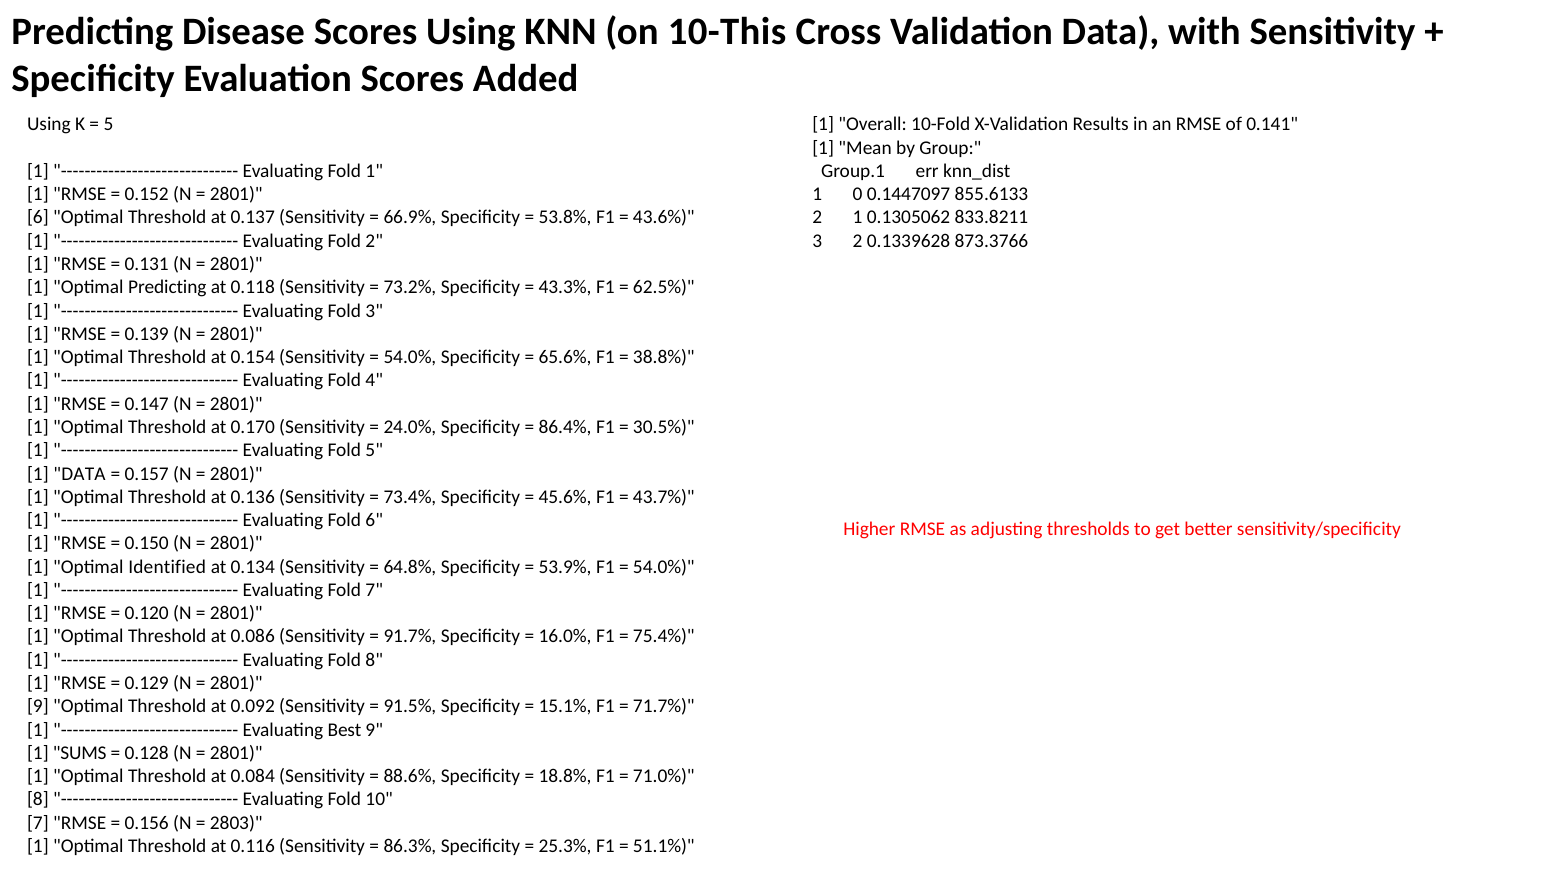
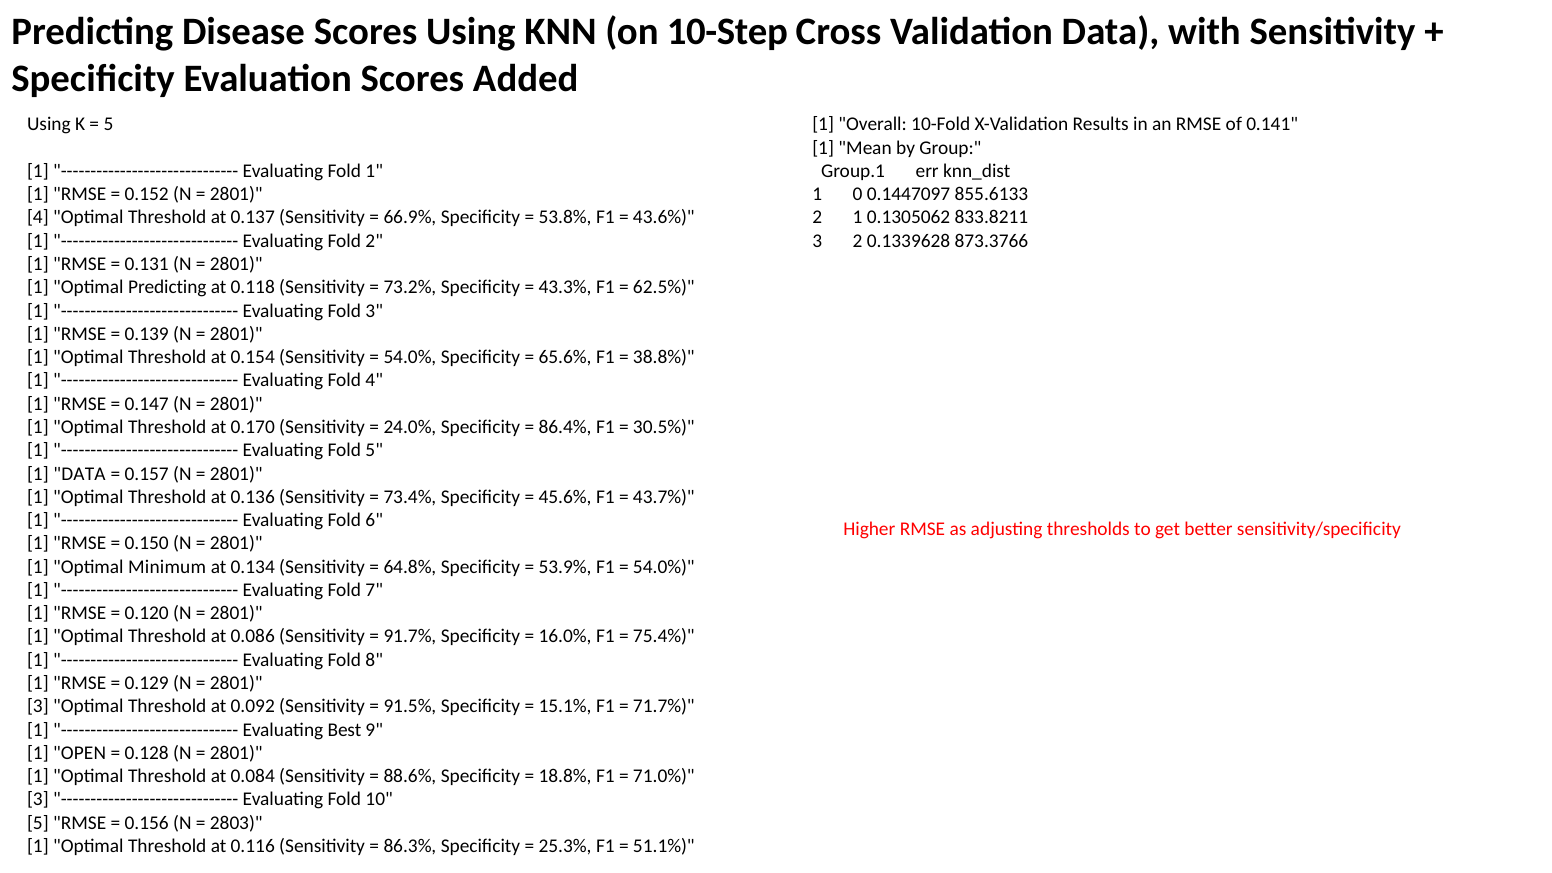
10-This: 10-This -> 10-Step (727, 32)
6: 6 -> 4 (38, 218)
Identified: Identified -> Minimum (167, 567)
9: 9 -> 3 (38, 706)
SUMS: SUMS -> OPEN (80, 753)
8: 8 -> 3 (38, 800)
7: 7 -> 5 (38, 823)
